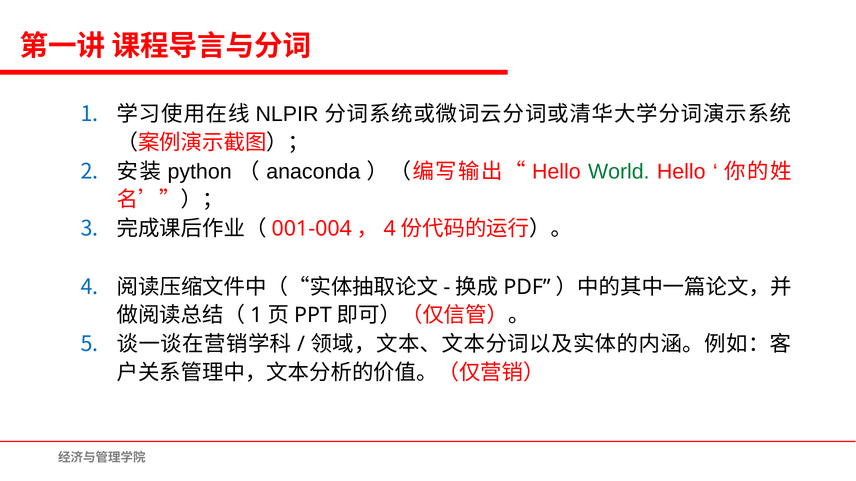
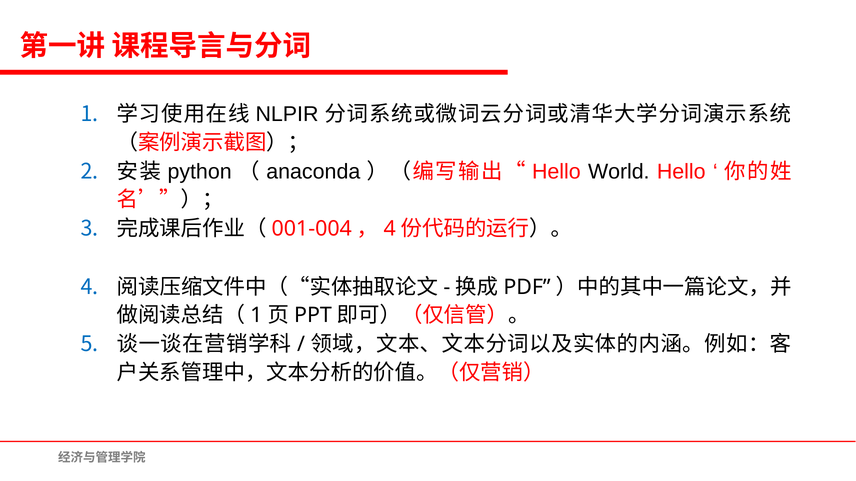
World colour: green -> black (619, 172)
